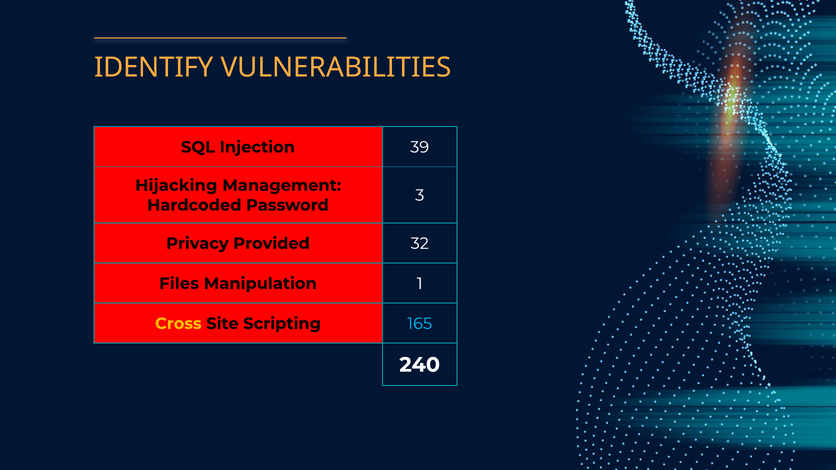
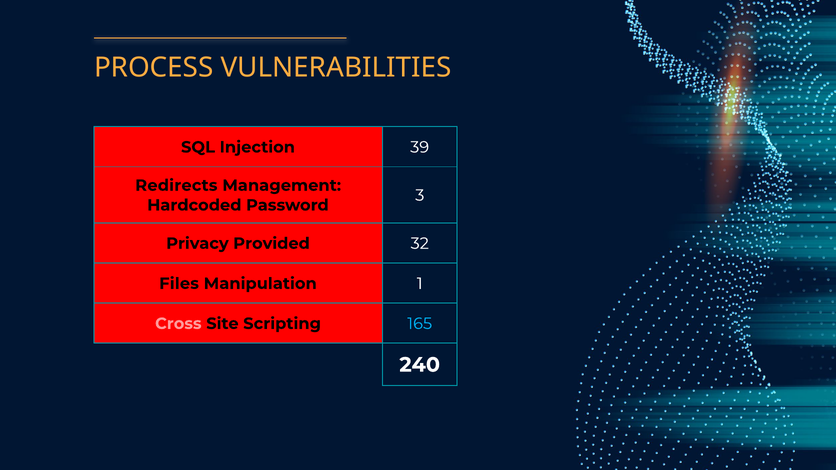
IDENTIFY: IDENTIFY -> PROCESS (154, 68)
Hijacking: Hijacking -> Redirects (176, 186)
Cross colour: yellow -> pink (178, 324)
